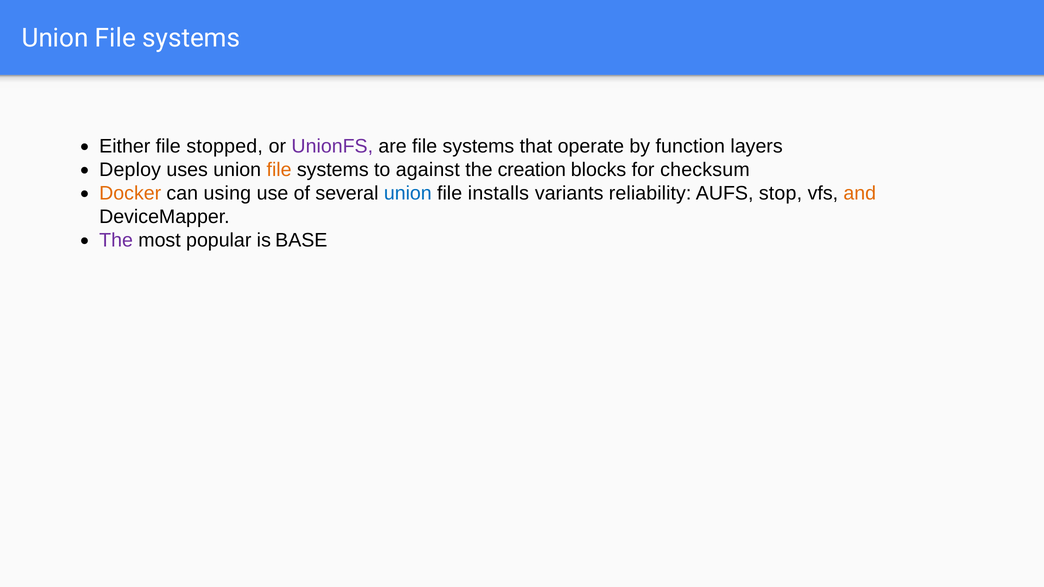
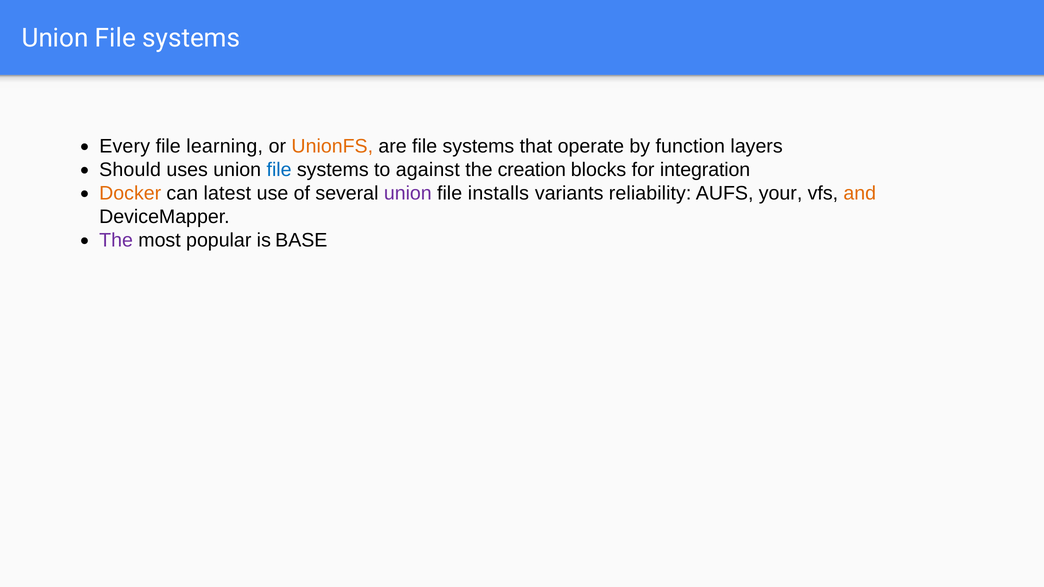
Either: Either -> Every (125, 147)
stopped: stopped -> learning (225, 147)
UnionFS colour: purple -> orange (332, 147)
Deploy: Deploy -> Should (130, 170)
file colour: orange -> blue (279, 170)
checksum: checksum -> integration (705, 170)
using: using -> latest (227, 194)
union colour: blue -> purple (408, 194)
stop: stop -> your (781, 194)
